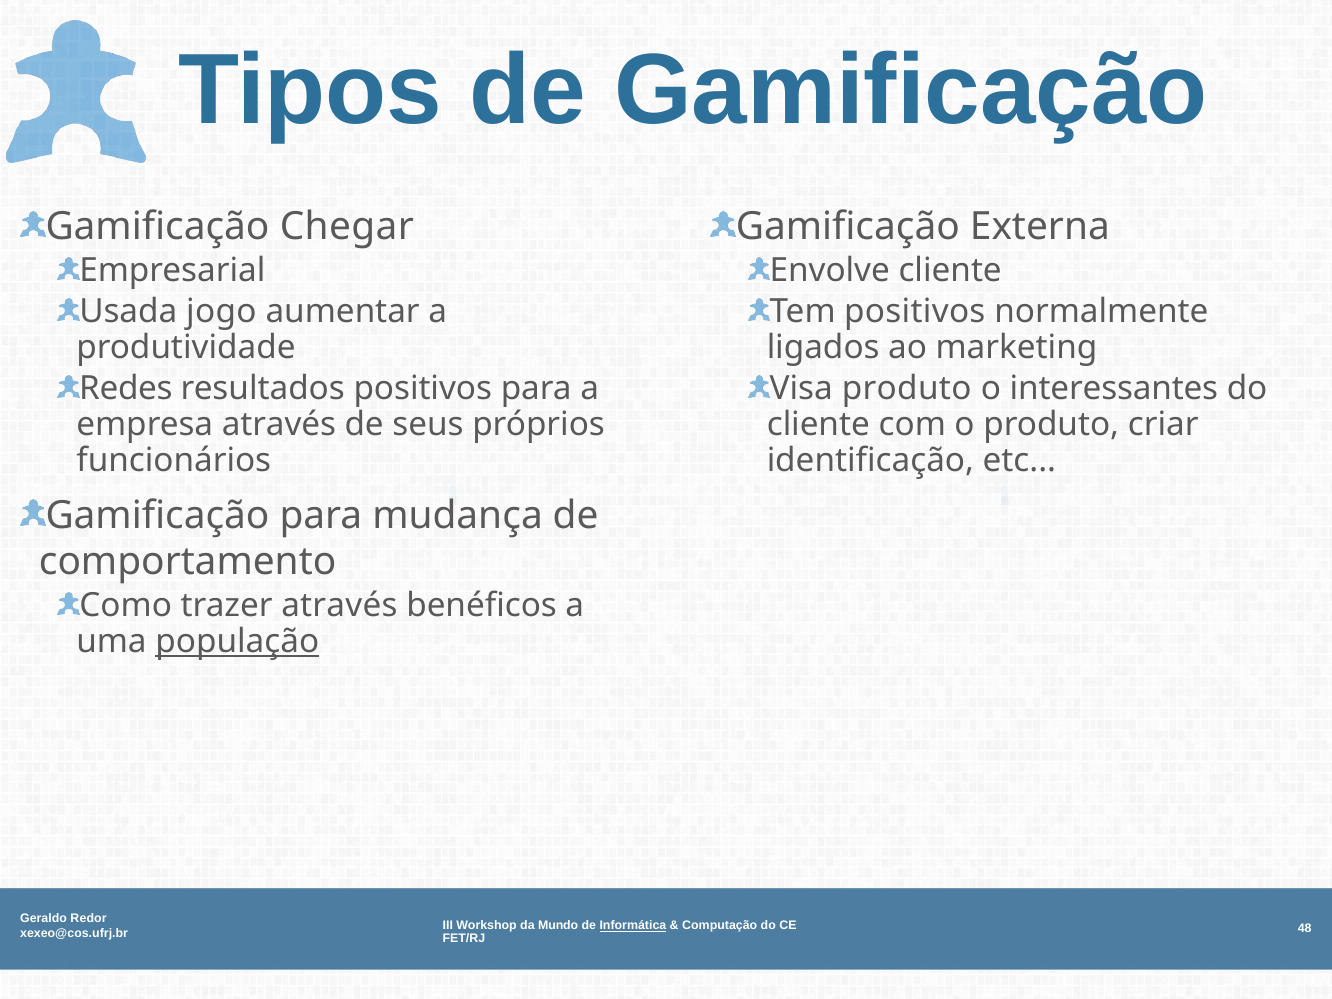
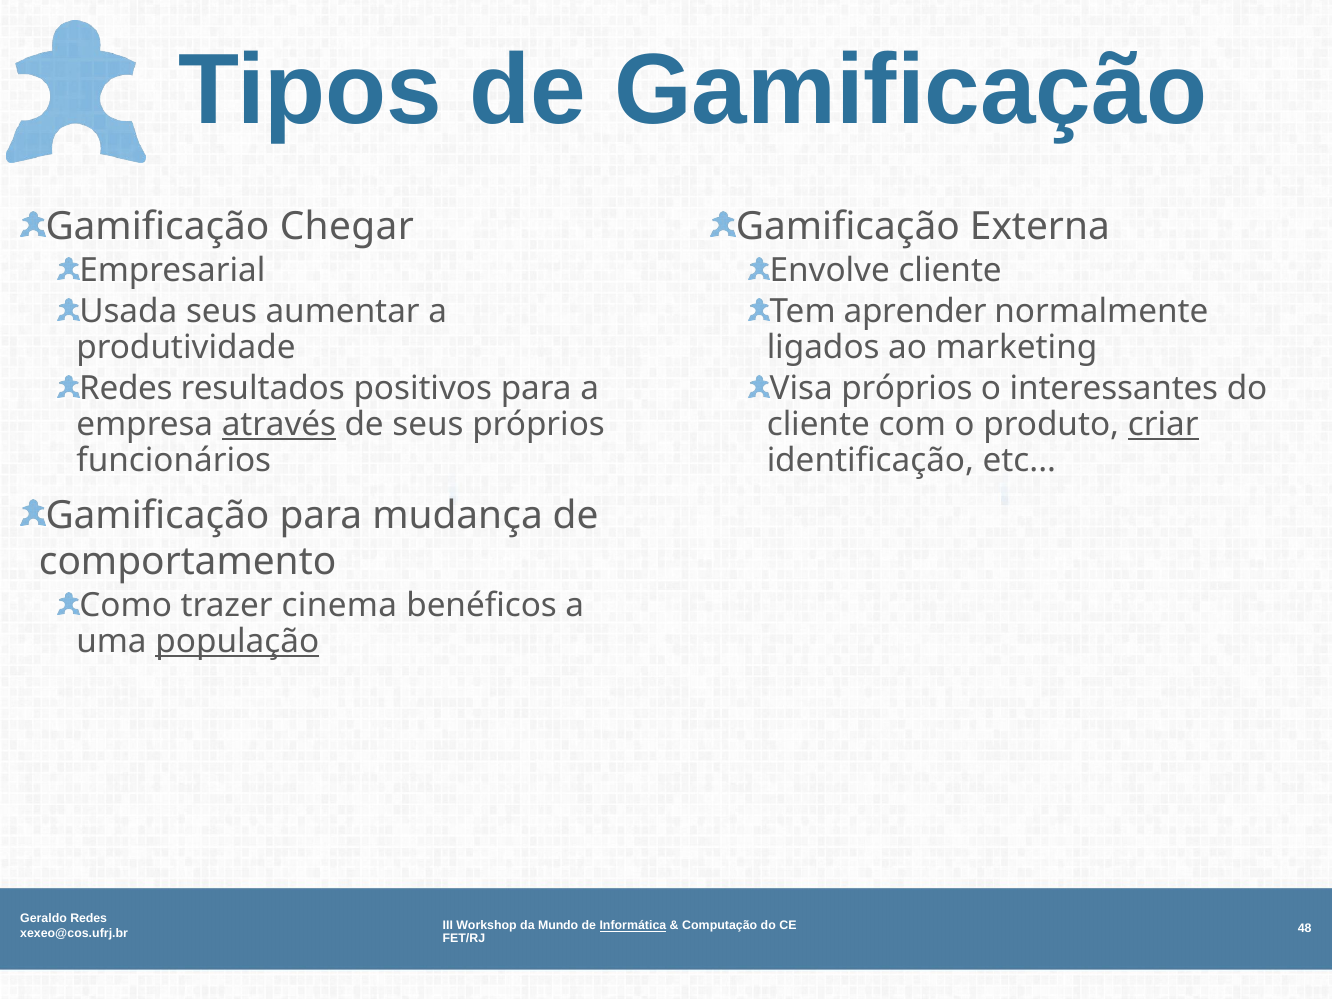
Usada jogo: jogo -> seus (222, 312)
Tem positivos: positivos -> aprender (915, 312)
Visa produto: produto -> próprios (907, 389)
através underline: none -> present (279, 425)
criar underline: none -> present (1163, 425)
trazer através: através -> cinema (339, 606)
Geraldo Redor: Redor -> Redes (89, 918)
